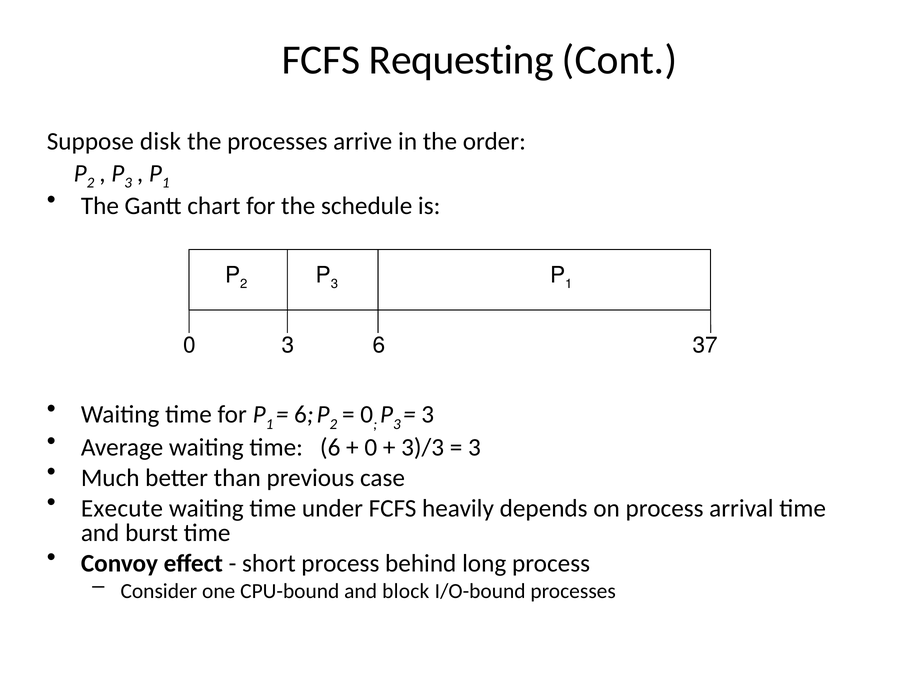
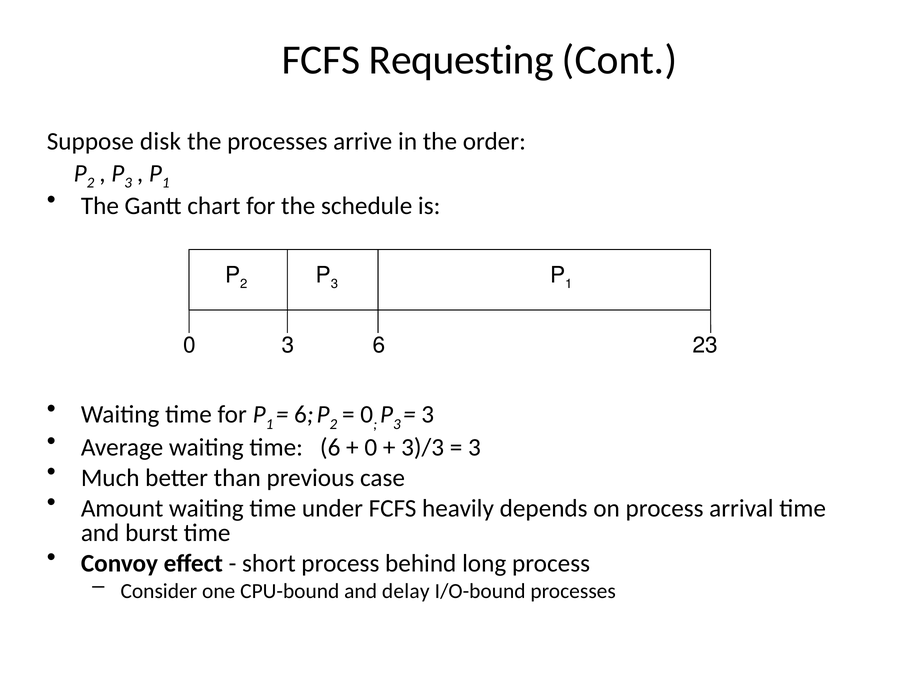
37: 37 -> 23 (705, 345)
Execute: Execute -> Amount (122, 508)
block: block -> delay (406, 590)
